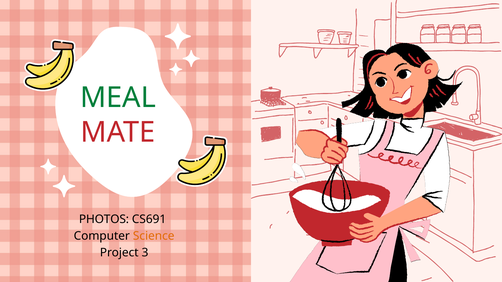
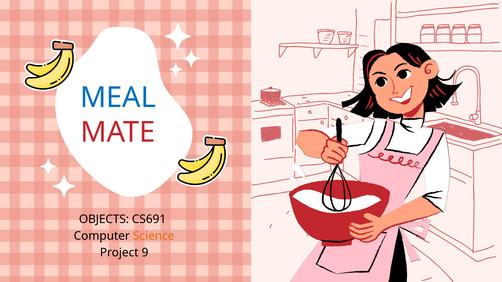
MEAL colour: green -> blue (118, 98)
PHOTOS: PHOTOS -> OBJECTS (104, 220)
3: 3 -> 9 (145, 253)
